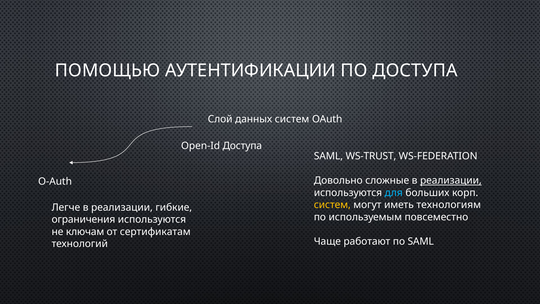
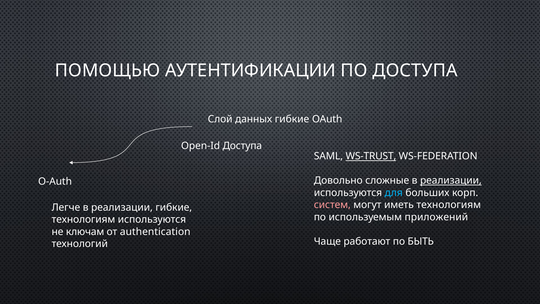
данных систем: систем -> гибкие (292, 119)
WS-TRUST underline: none -> present (371, 156)
систем colour: yellow -> pink (332, 205)
повсеместно: повсеместно -> приложений (436, 217)
ограничения: ограничения -> технологиям (83, 219)
сертификатам: сертификатам -> authentication (155, 232)
по SAML: SAML -> БЫТЬ (421, 241)
